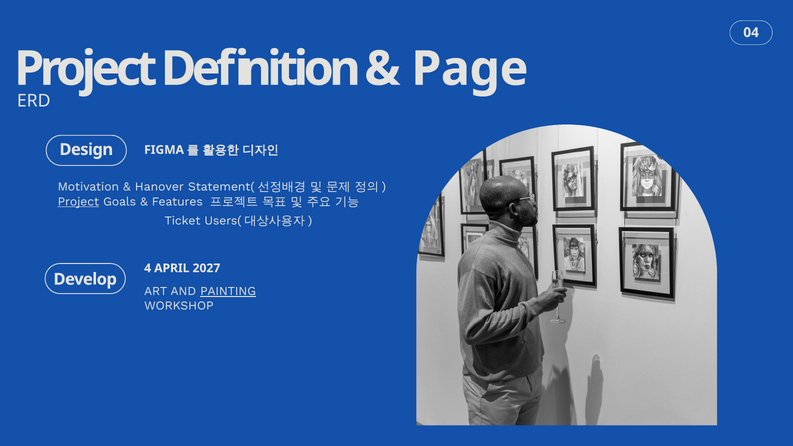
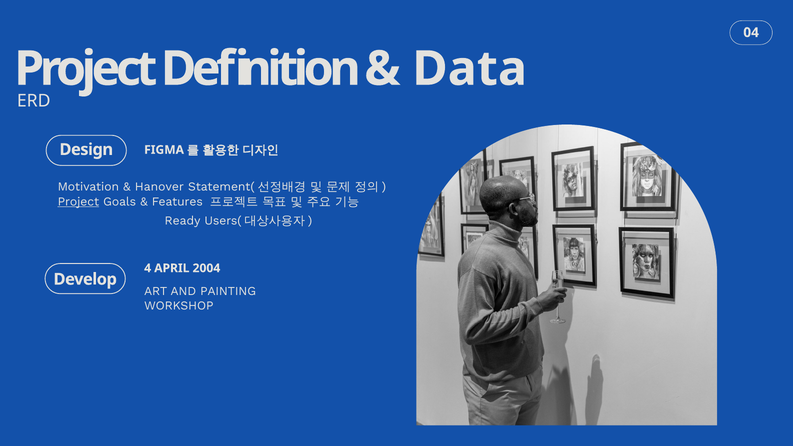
Page: Page -> Data (470, 69)
Ticket: Ticket -> Ready (182, 221)
2027: 2027 -> 2004 (206, 268)
PAINTING underline: present -> none (228, 291)
